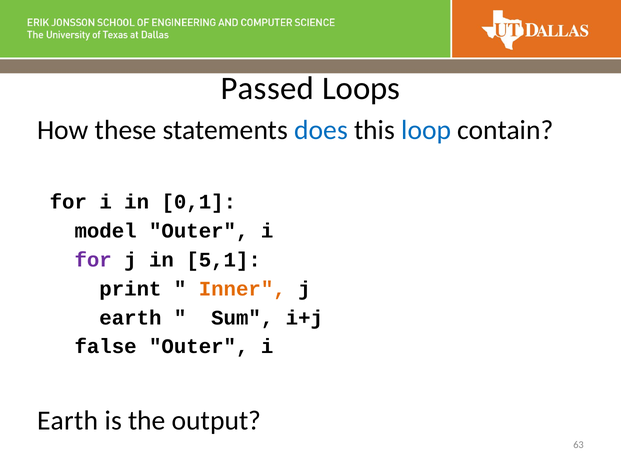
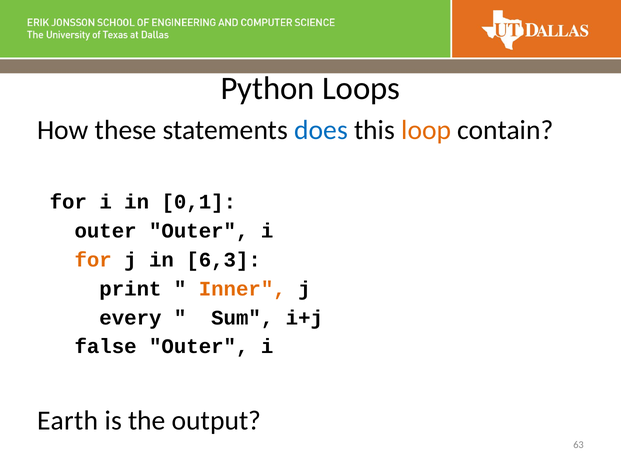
Passed: Passed -> Python (268, 89)
loop colour: blue -> orange (426, 130)
model: model -> outer (106, 231)
for colour: purple -> orange (93, 260)
5,1: 5,1 -> 6,3 (224, 260)
earth: earth -> every (130, 318)
